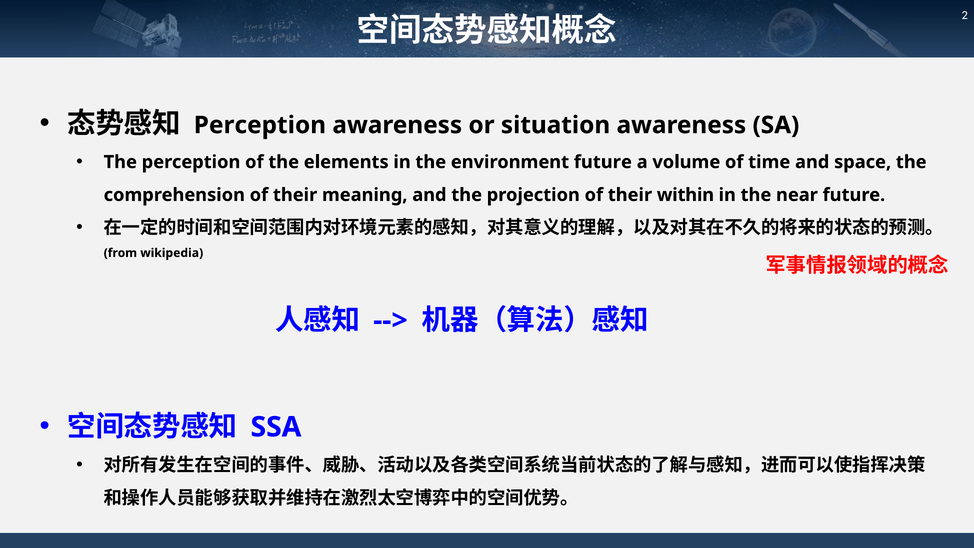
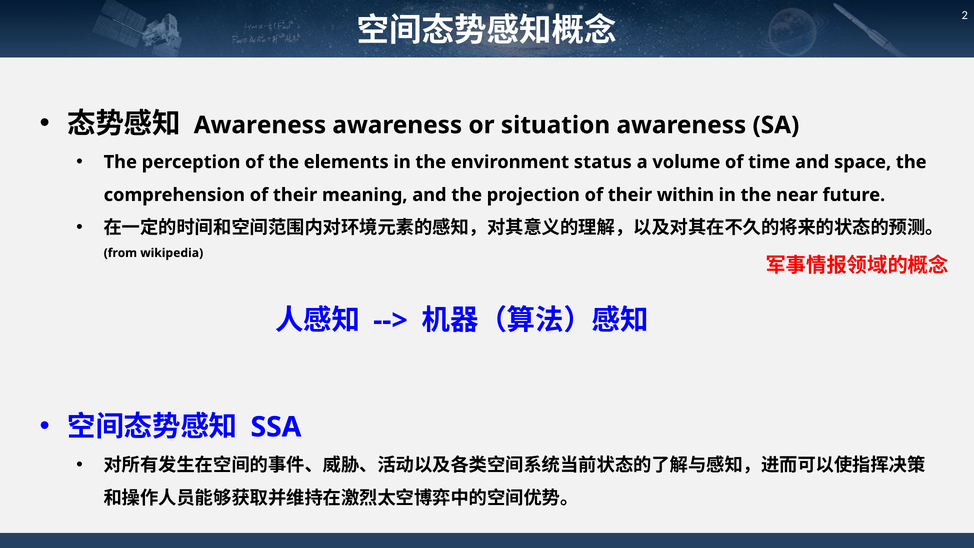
Perception: Perception -> Awareness (260, 125)
environment future: future -> status (603, 162)
